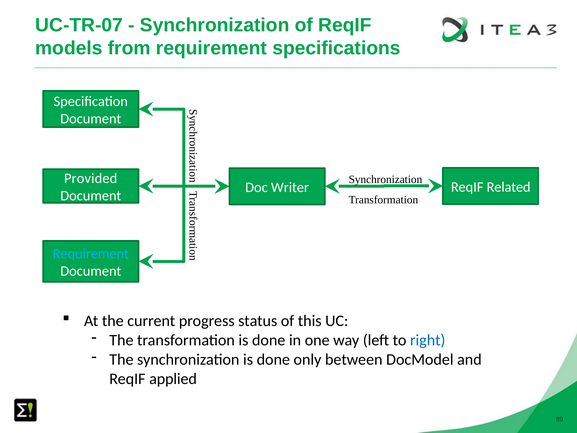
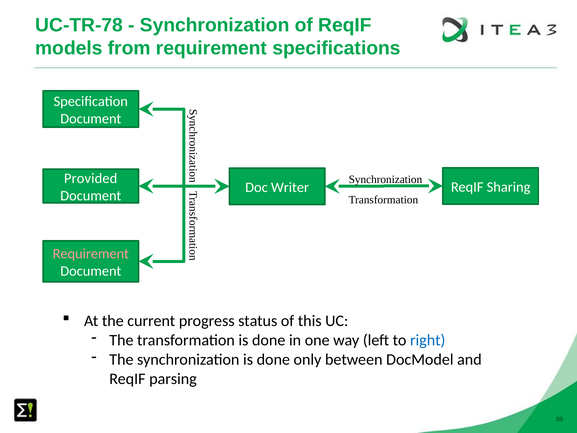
UC-TR-07: UC-TR-07 -> UC-TR-78 (79, 25)
Related: Related -> Sharing (509, 187)
Requirement colour: light blue -> pink (91, 254)
applied: applied -> parsing (173, 379)
